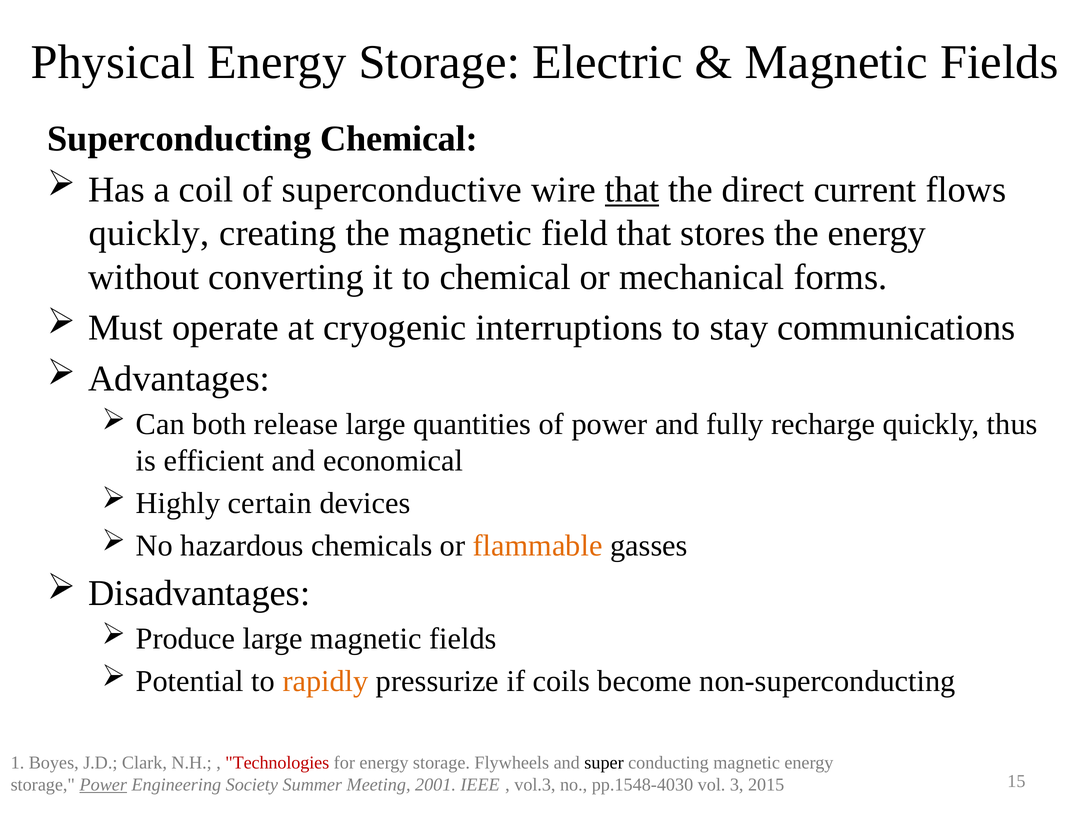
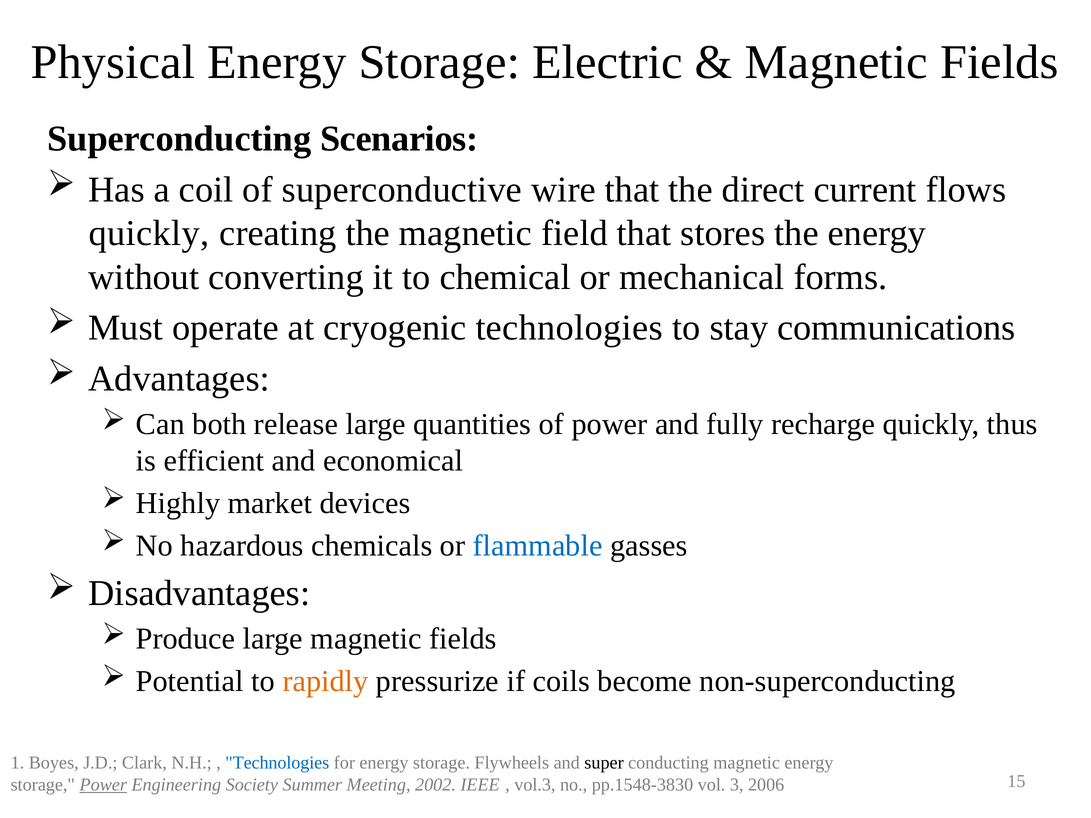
Superconducting Chemical: Chemical -> Scenarios (399, 139)
that underline: present -> none (632, 190)
cryogenic interruptions: interruptions -> technologies (569, 328)
certain: certain -> market (270, 503)
flammable colour: orange -> blue (538, 546)
Technologies colour: red -> blue (277, 763)
2001: 2001 -> 2002 (436, 785)
pp.1548-4030: pp.1548-4030 -> pp.1548-3830 (643, 785)
2015: 2015 -> 2006 (766, 785)
